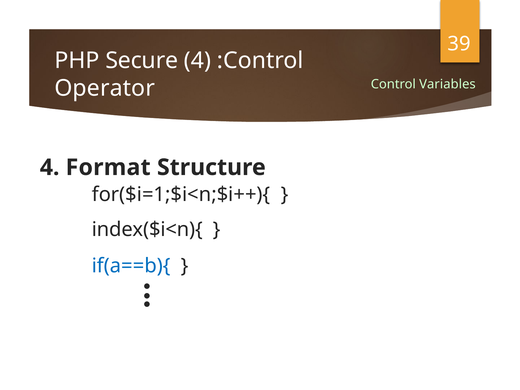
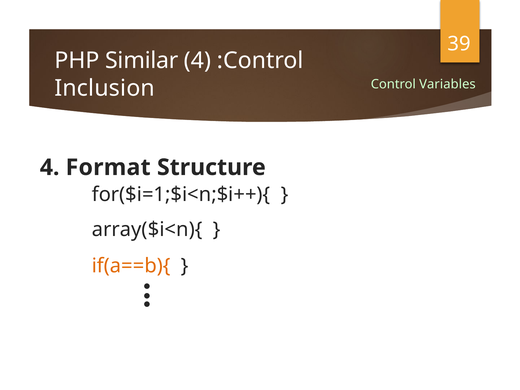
Secure: Secure -> Similar (142, 61)
Operator: Operator -> Inclusion (105, 88)
index($i<n){: index($i<n){ -> array($i<n){ (147, 230)
if(a==b){ colour: blue -> orange (131, 266)
